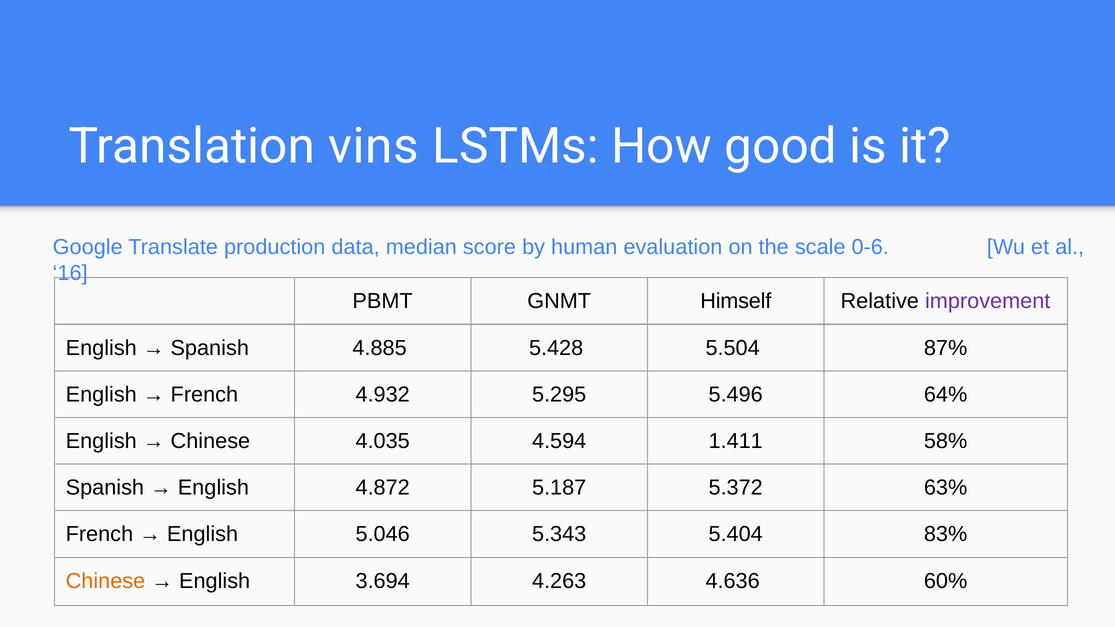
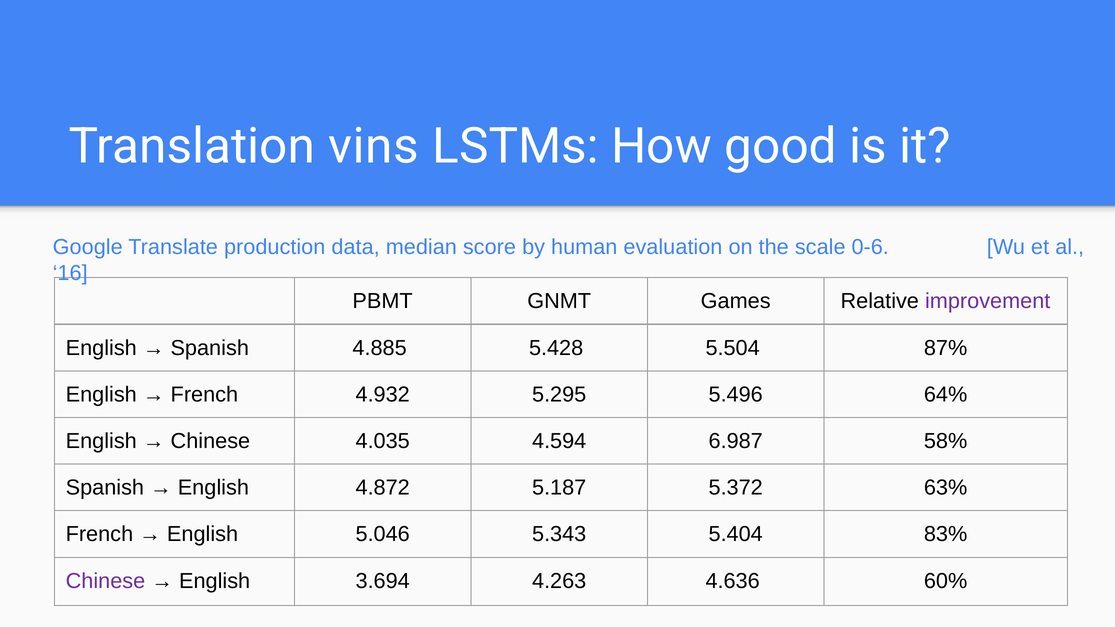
Himself: Himself -> Games (736, 301)
1.411: 1.411 -> 6.987 (736, 441)
Chinese colour: orange -> purple (105, 581)
